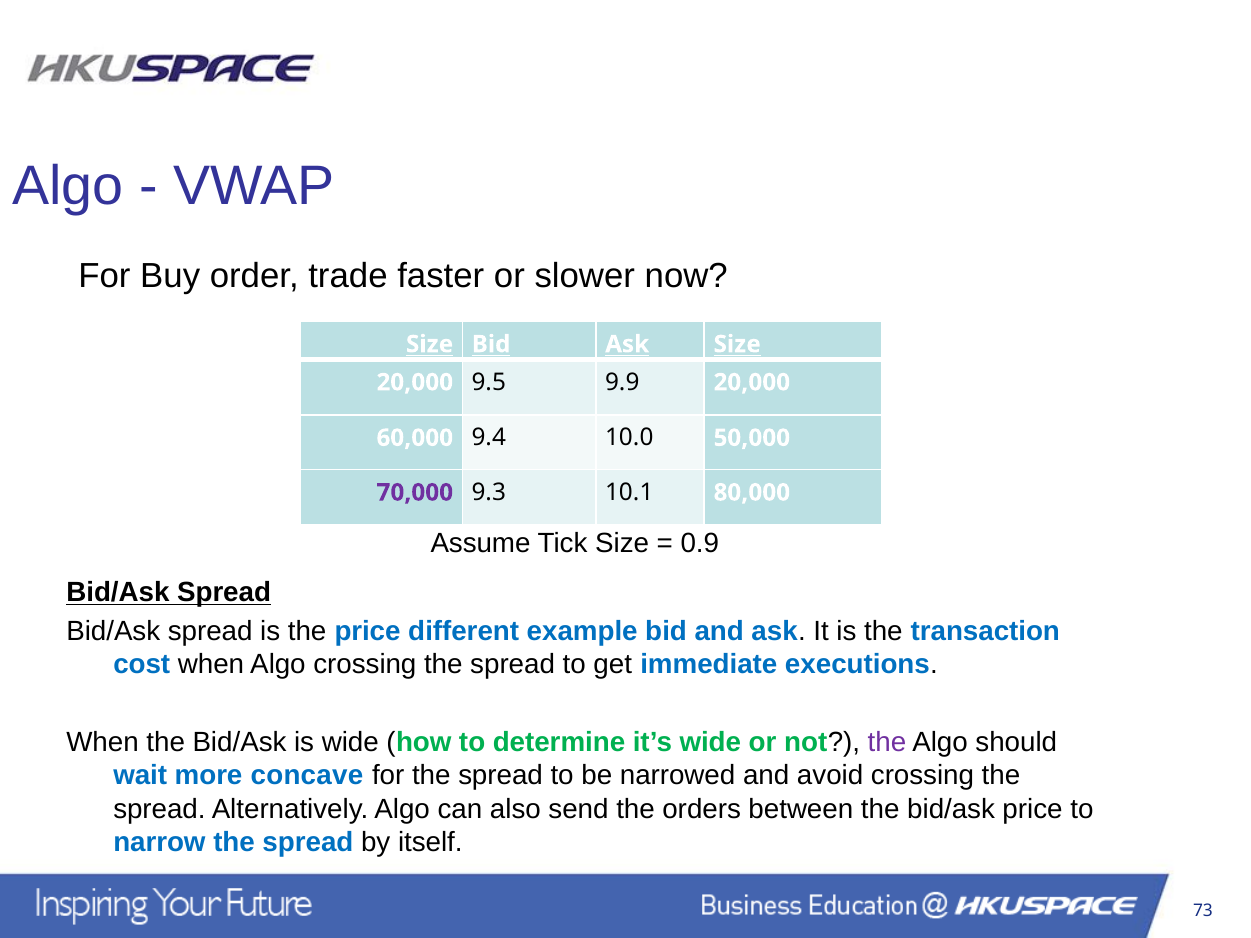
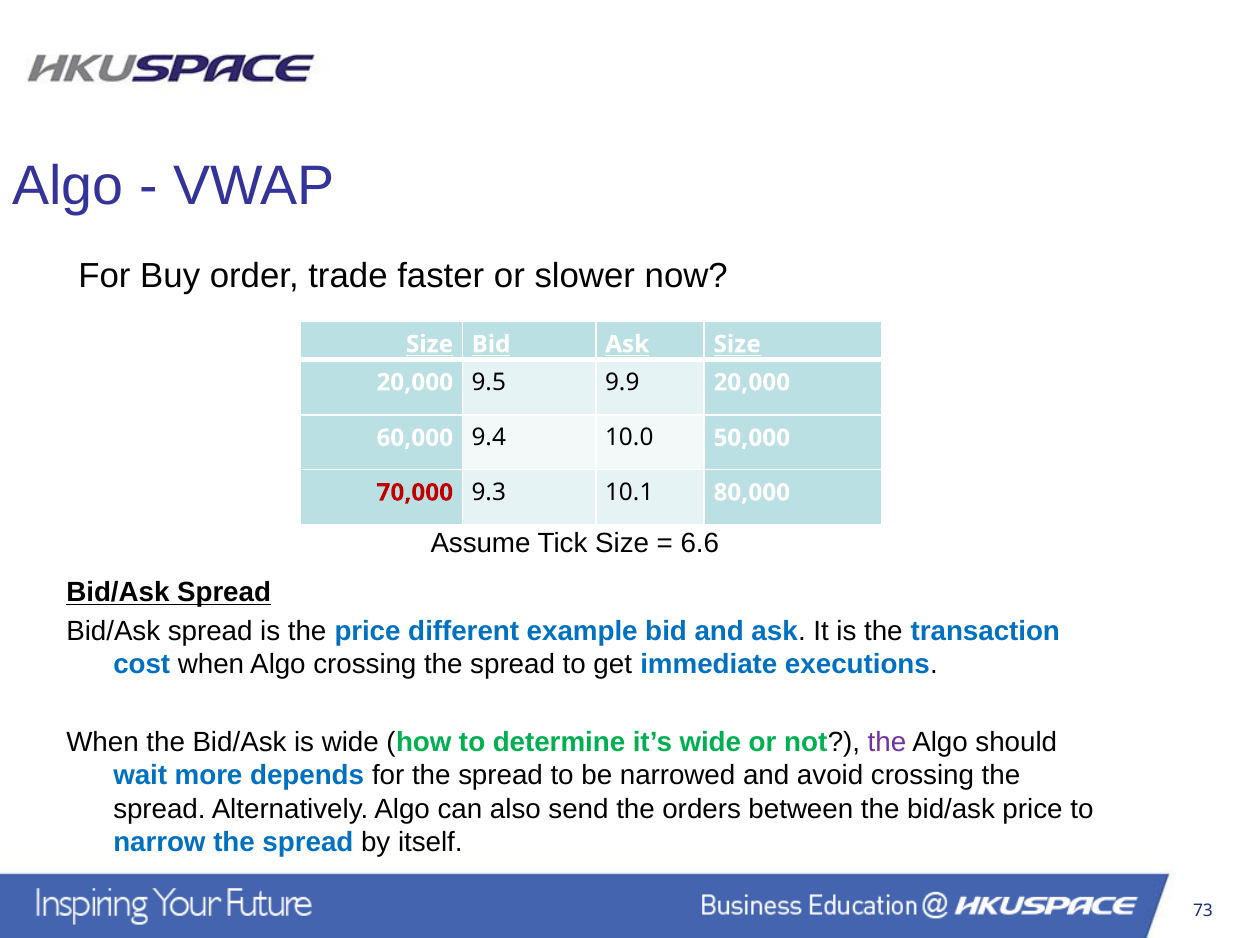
70,000 colour: purple -> red (415, 493)
0.9: 0.9 -> 6.6 (700, 543)
concave: concave -> depends (307, 776)
